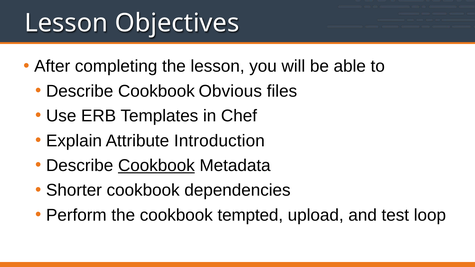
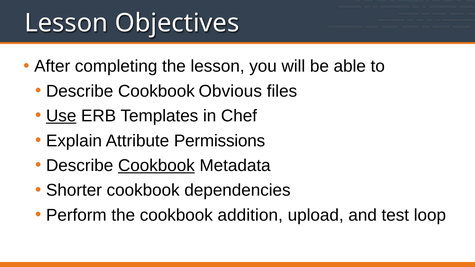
Use underline: none -> present (61, 116)
Introduction: Introduction -> Permissions (220, 141)
tempted: tempted -> addition (250, 215)
